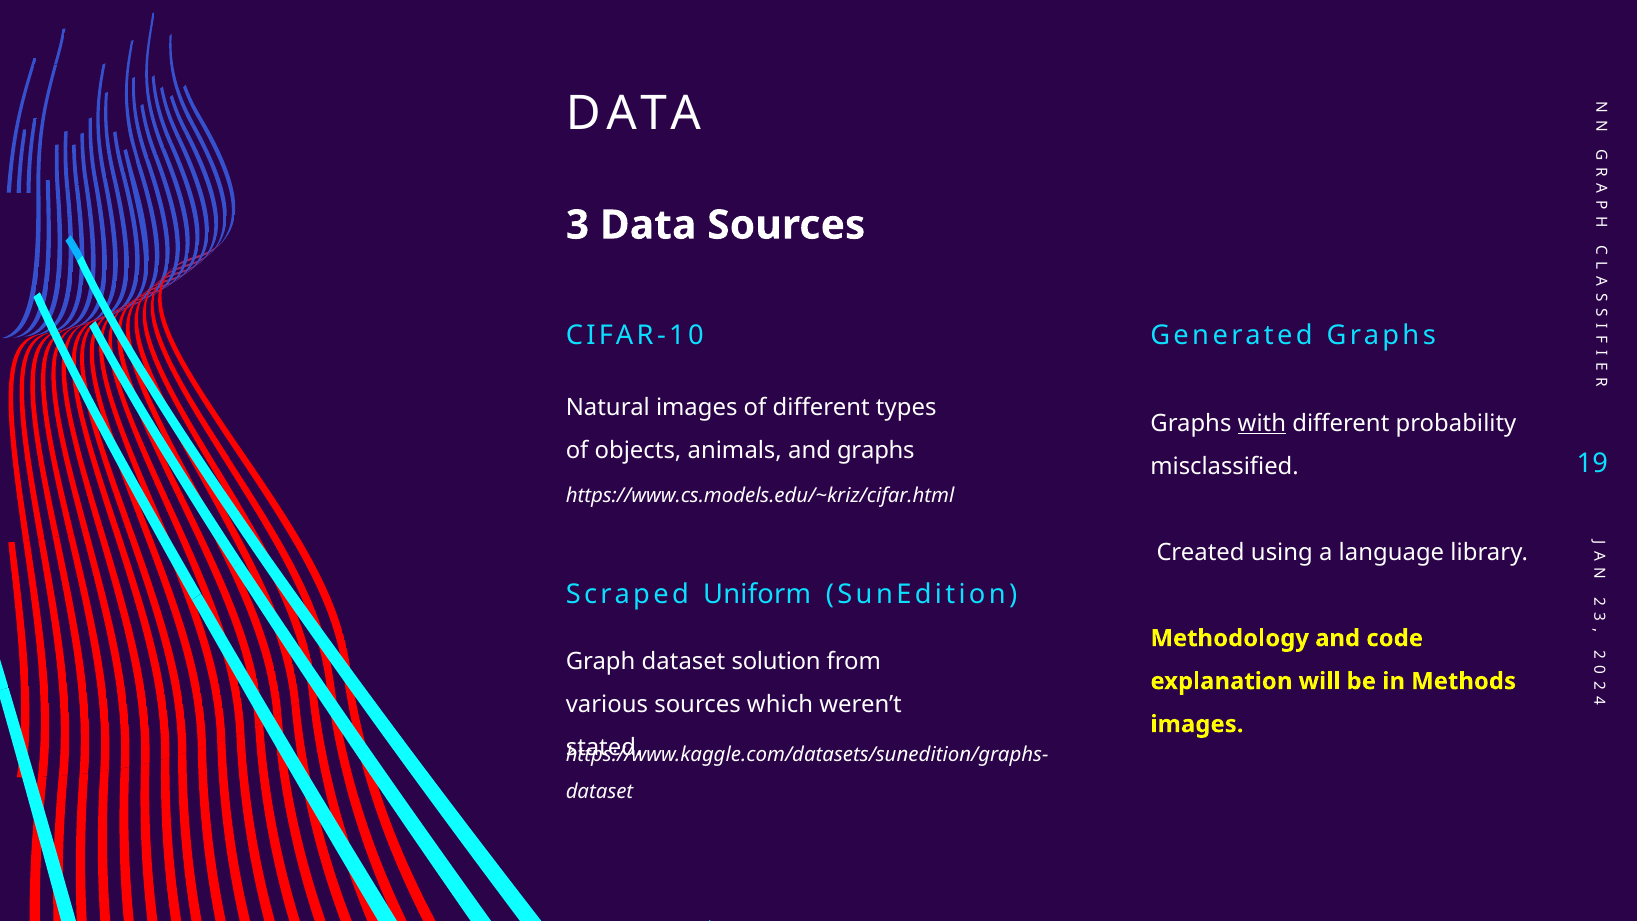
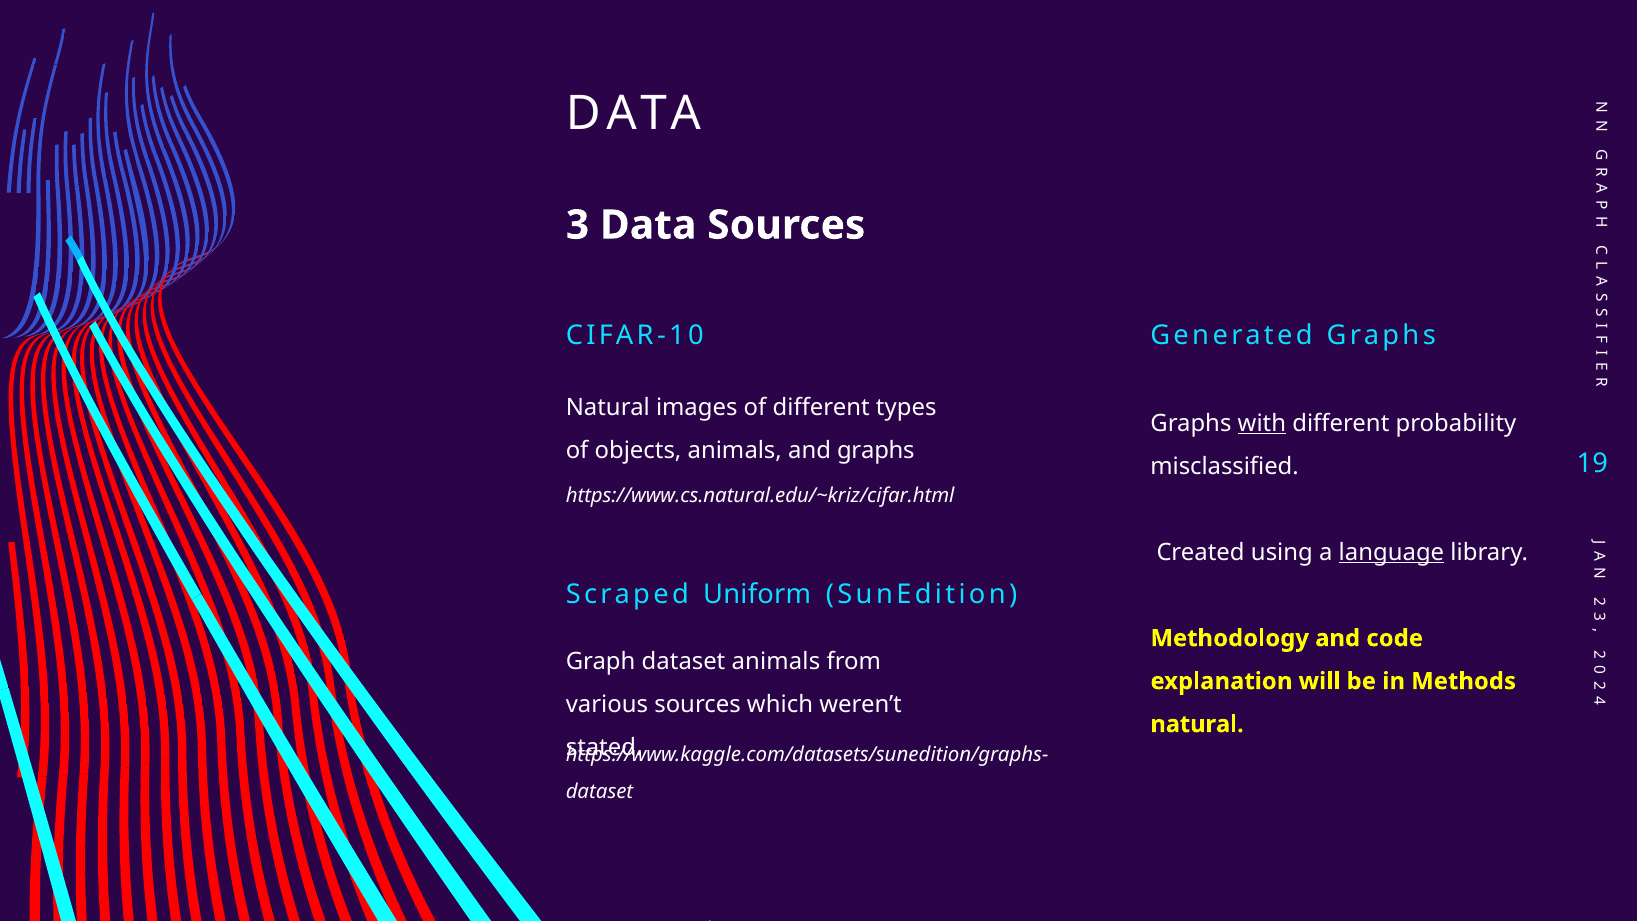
https://www.cs.models.edu/~kriz/cifar.html: https://www.cs.models.edu/~kriz/cifar.html -> https://www.cs.natural.edu/~kriz/cifar.html (760, 496)
language underline: none -> present (1391, 552)
dataset solution: solution -> animals (776, 661)
images: images -> natural (1197, 724)
